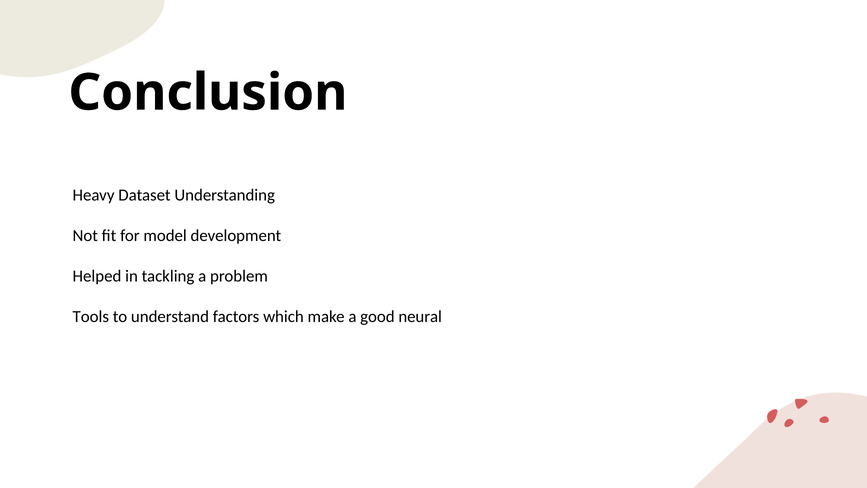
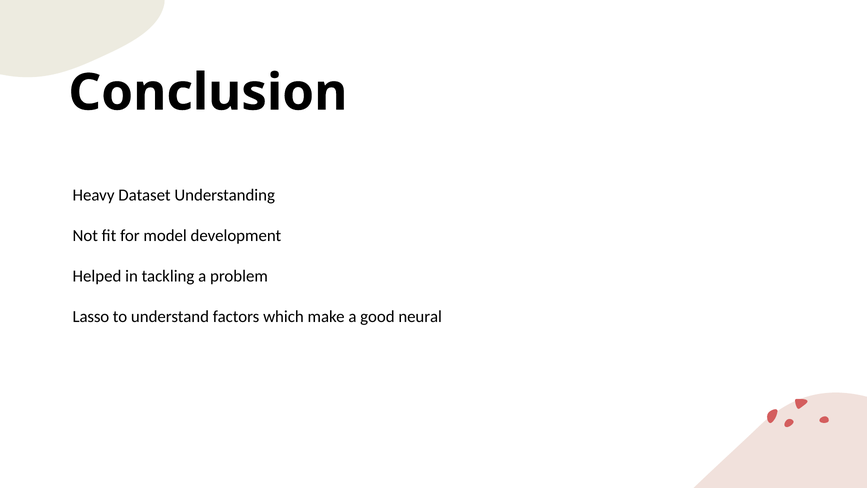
Tools: Tools -> Lasso (91, 317)
